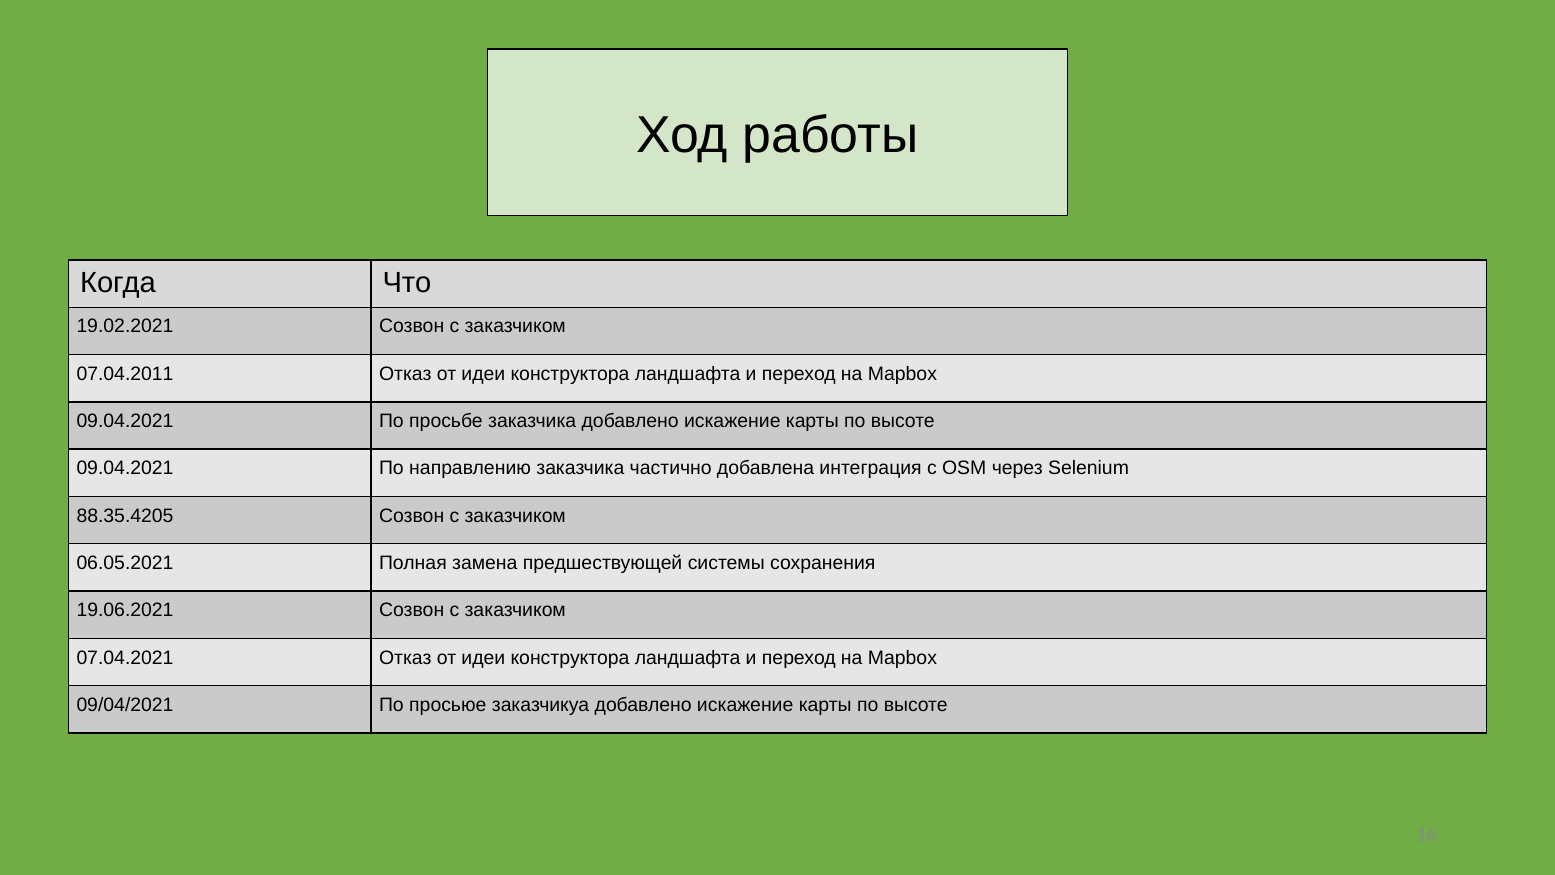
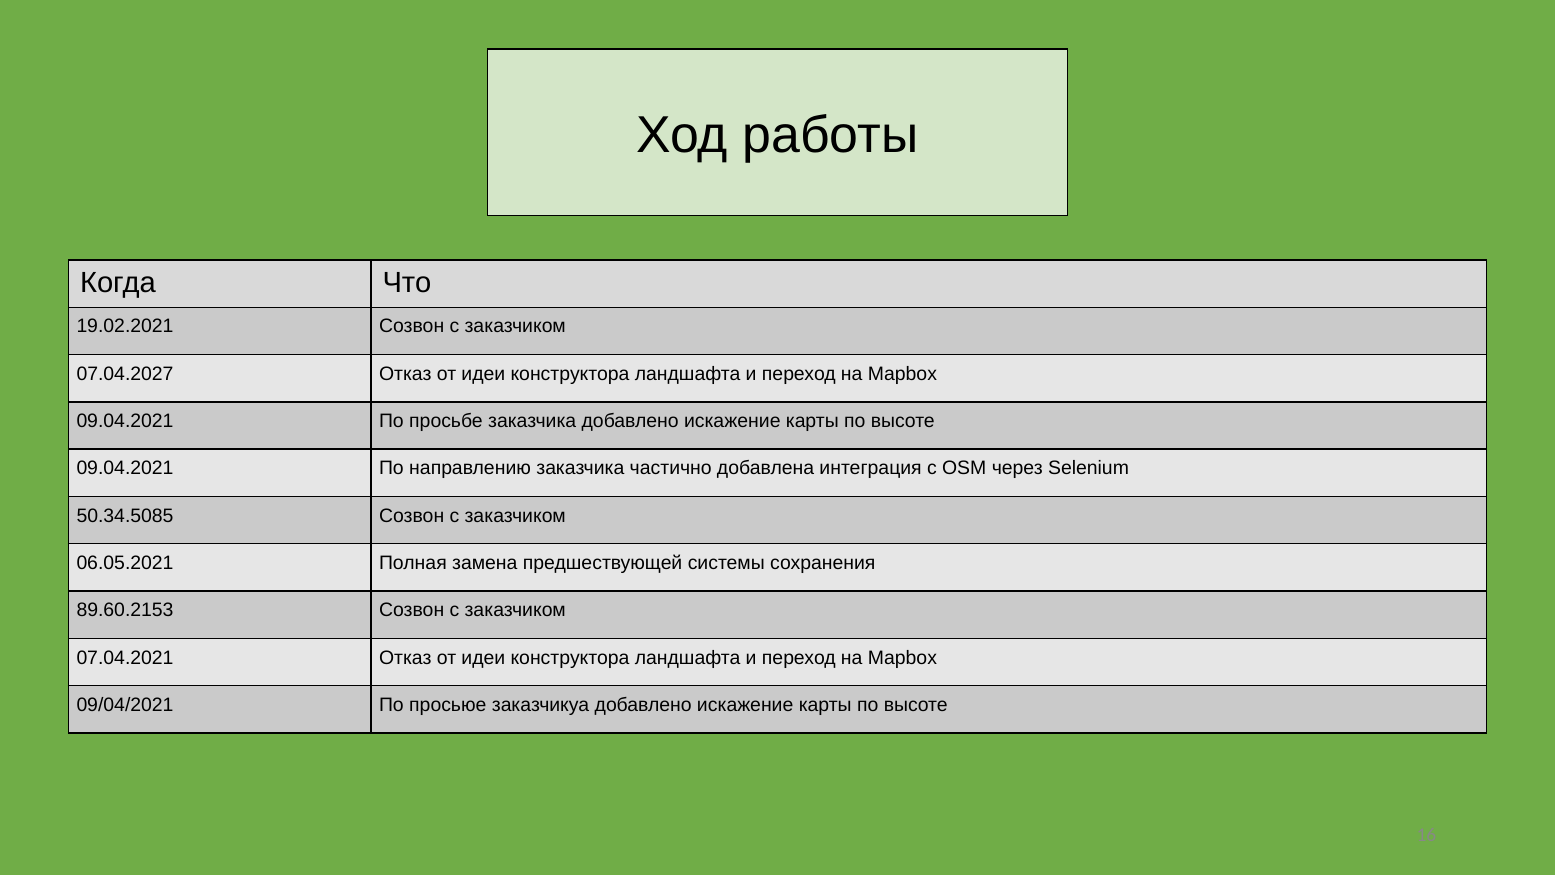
07.04.2011: 07.04.2011 -> 07.04.2027 (125, 374)
88.35.4205: 88.35.4205 -> 50.34.5085 (125, 516)
19.06.2021: 19.06.2021 -> 89.60.2153 (125, 610)
